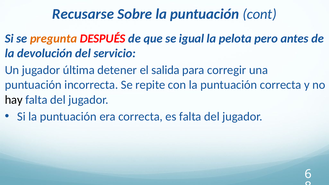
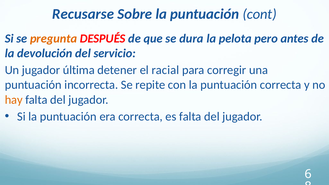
igual: igual -> dura (191, 38)
salida: salida -> racial (165, 70)
hay colour: black -> orange (14, 100)
